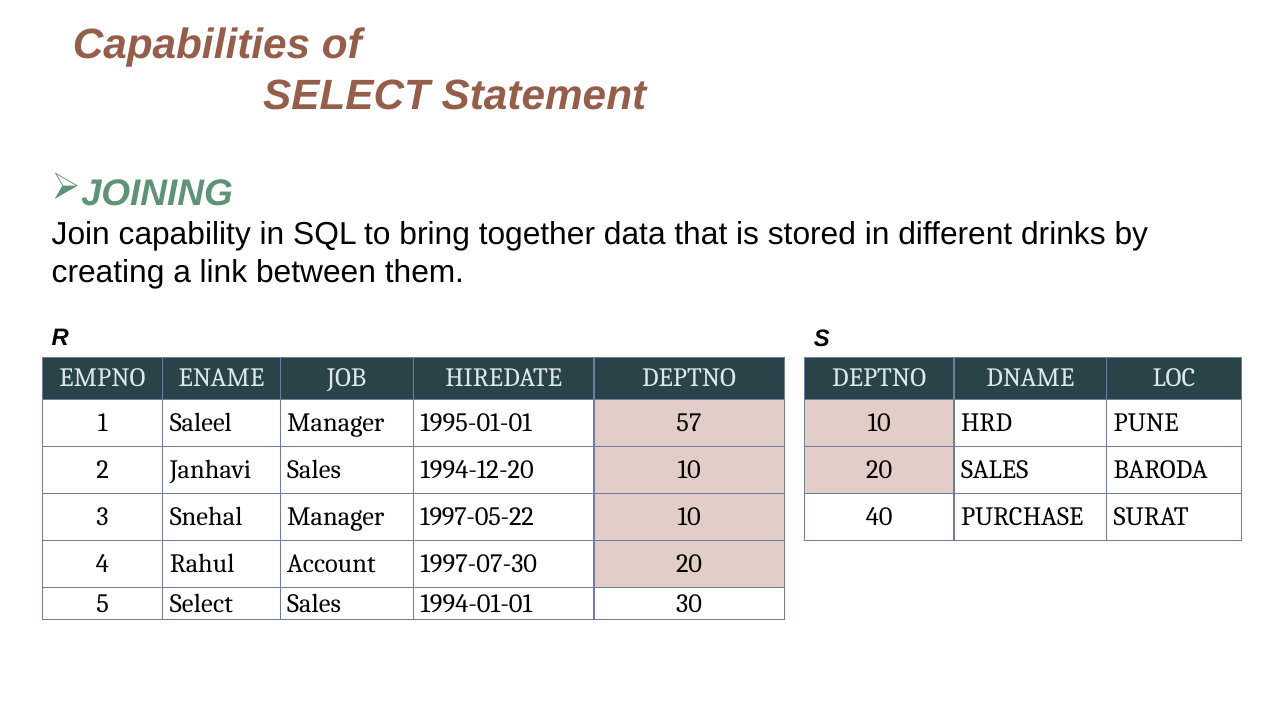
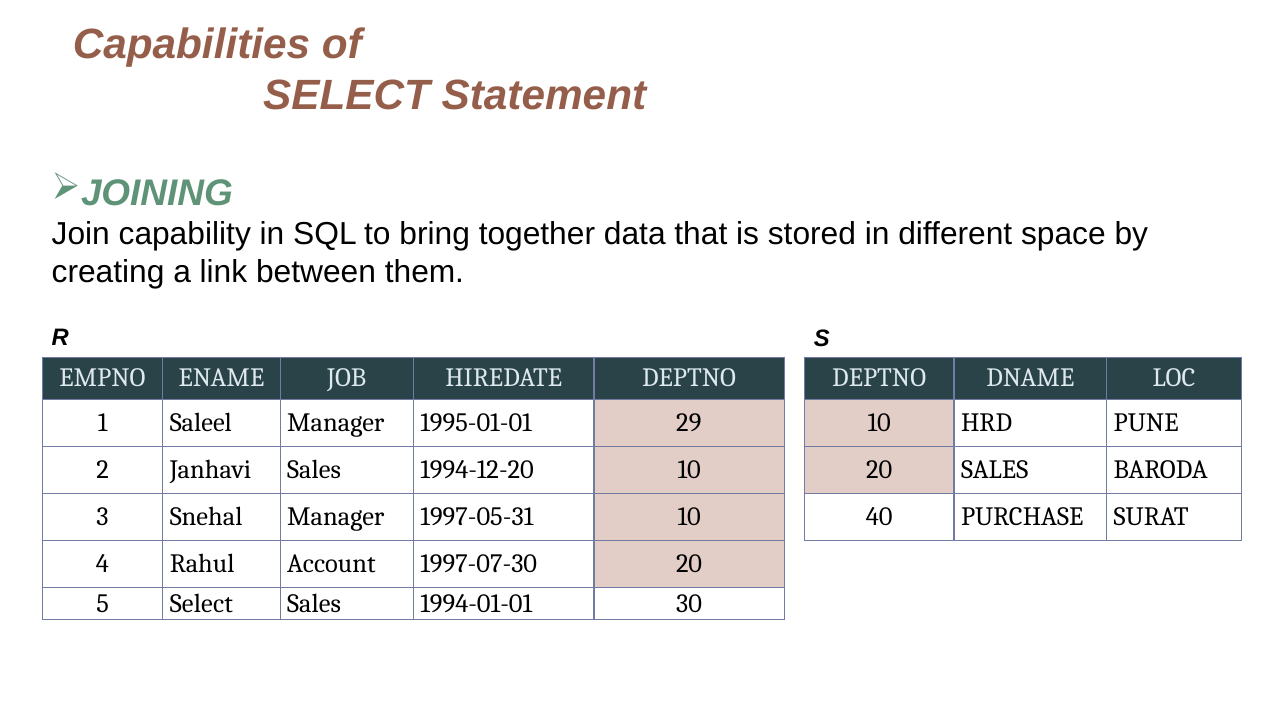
drinks: drinks -> space (1063, 234)
57: 57 -> 29 (689, 422)
1997-05-22: 1997-05-22 -> 1997-05-31 (477, 517)
